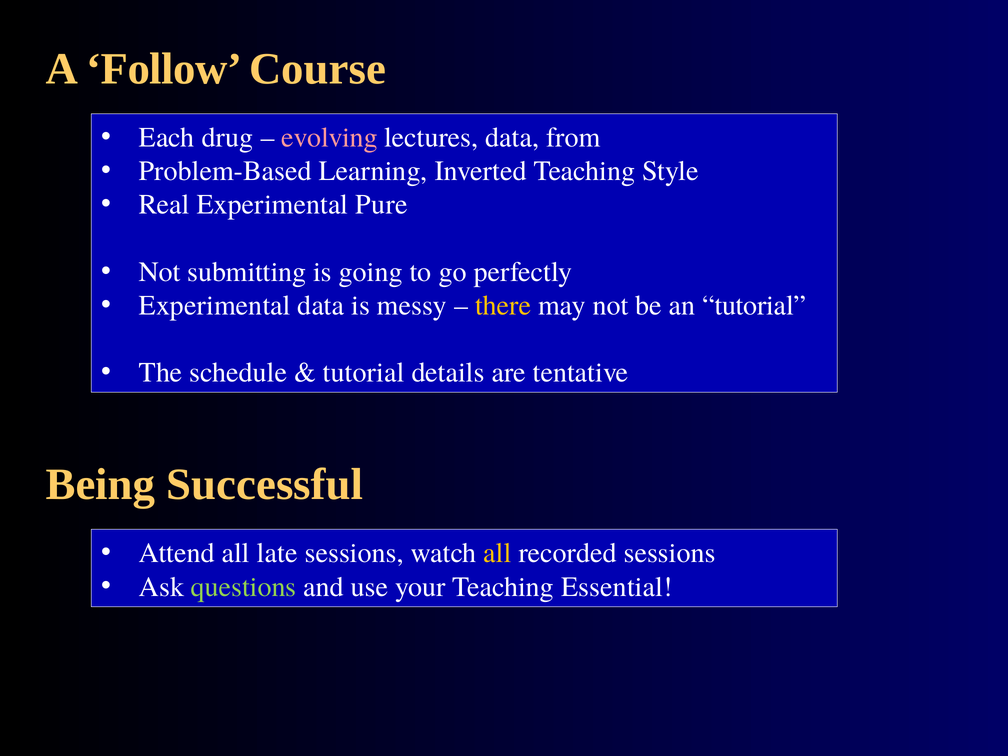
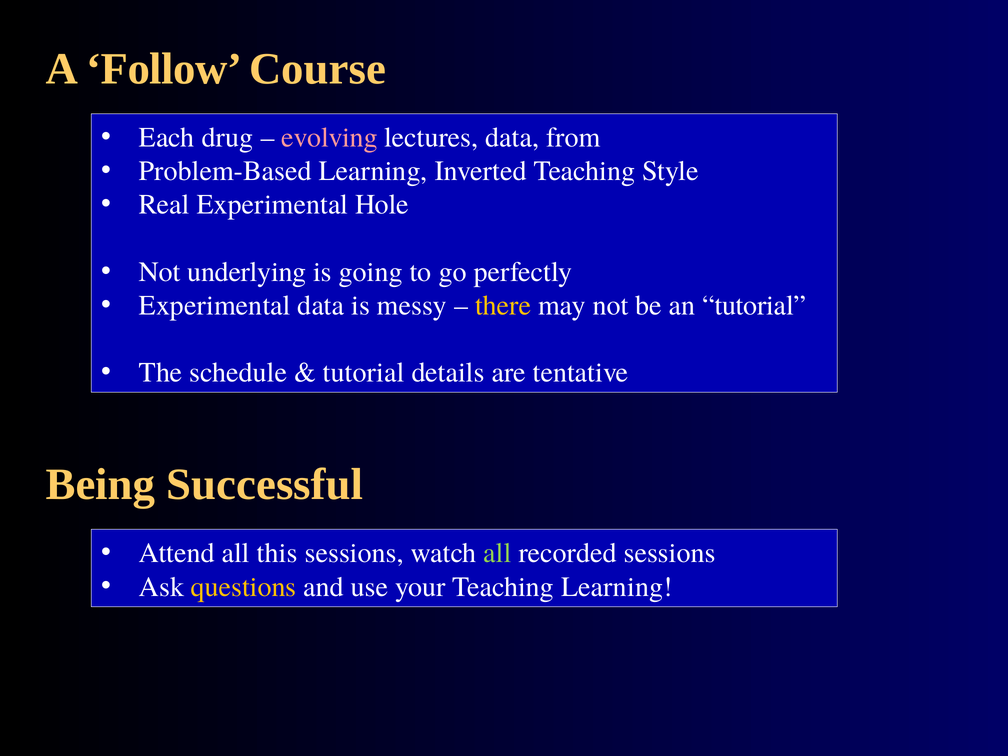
Pure: Pure -> Hole (382, 205)
submitting: submitting -> underlying (247, 272)
late: late -> this (277, 553)
all colour: yellow -> light green (498, 553)
questions colour: light green -> yellow (244, 587)
Teaching Essential: Essential -> Learning (617, 587)
